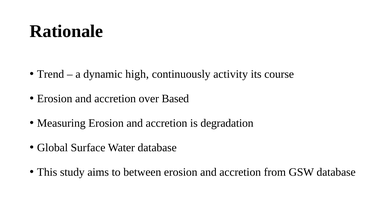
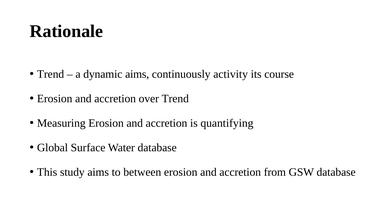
dynamic high: high -> aims (137, 74)
over Based: Based -> Trend (175, 99)
degradation: degradation -> quantifying (227, 123)
